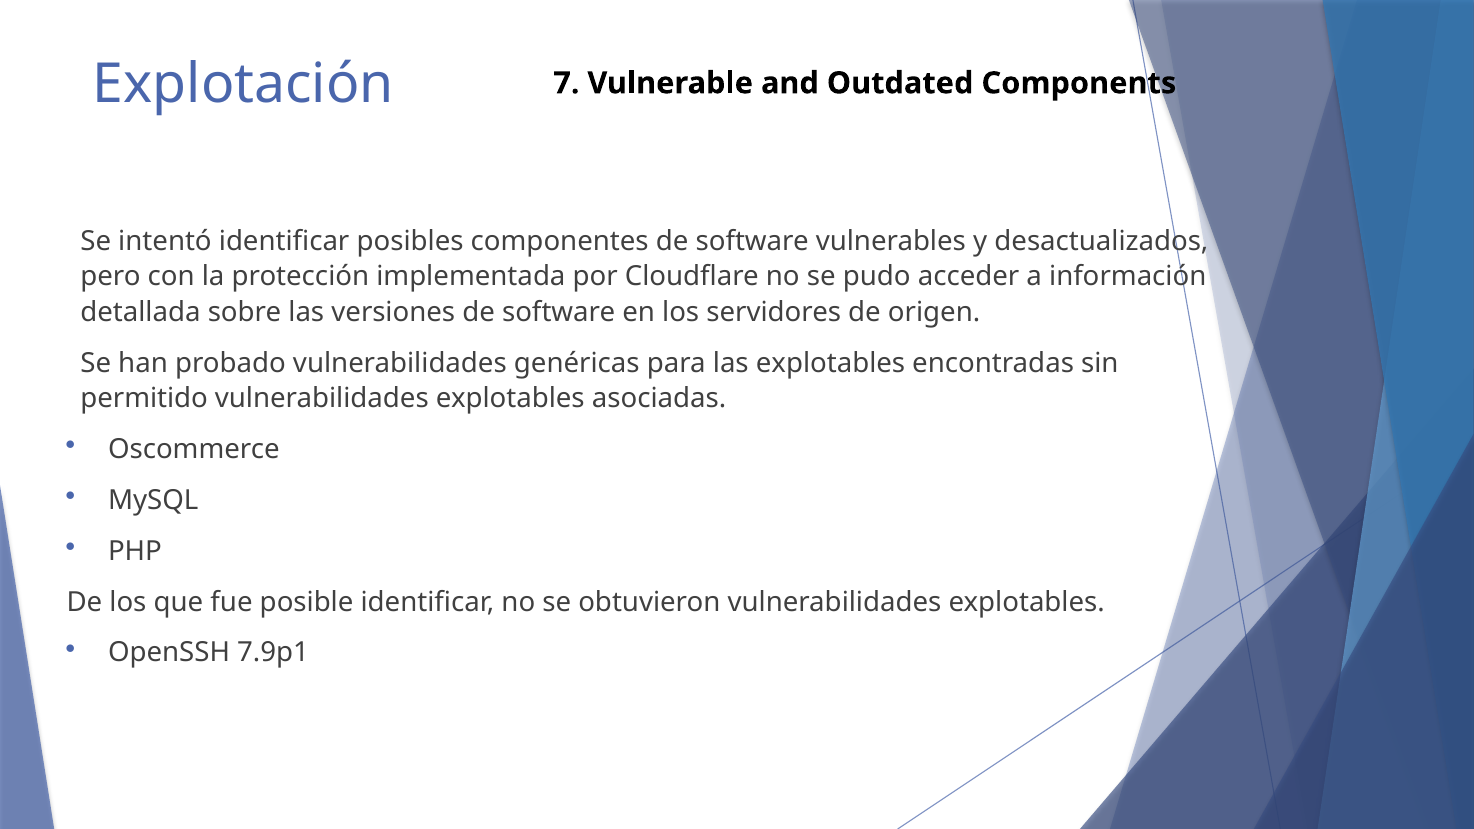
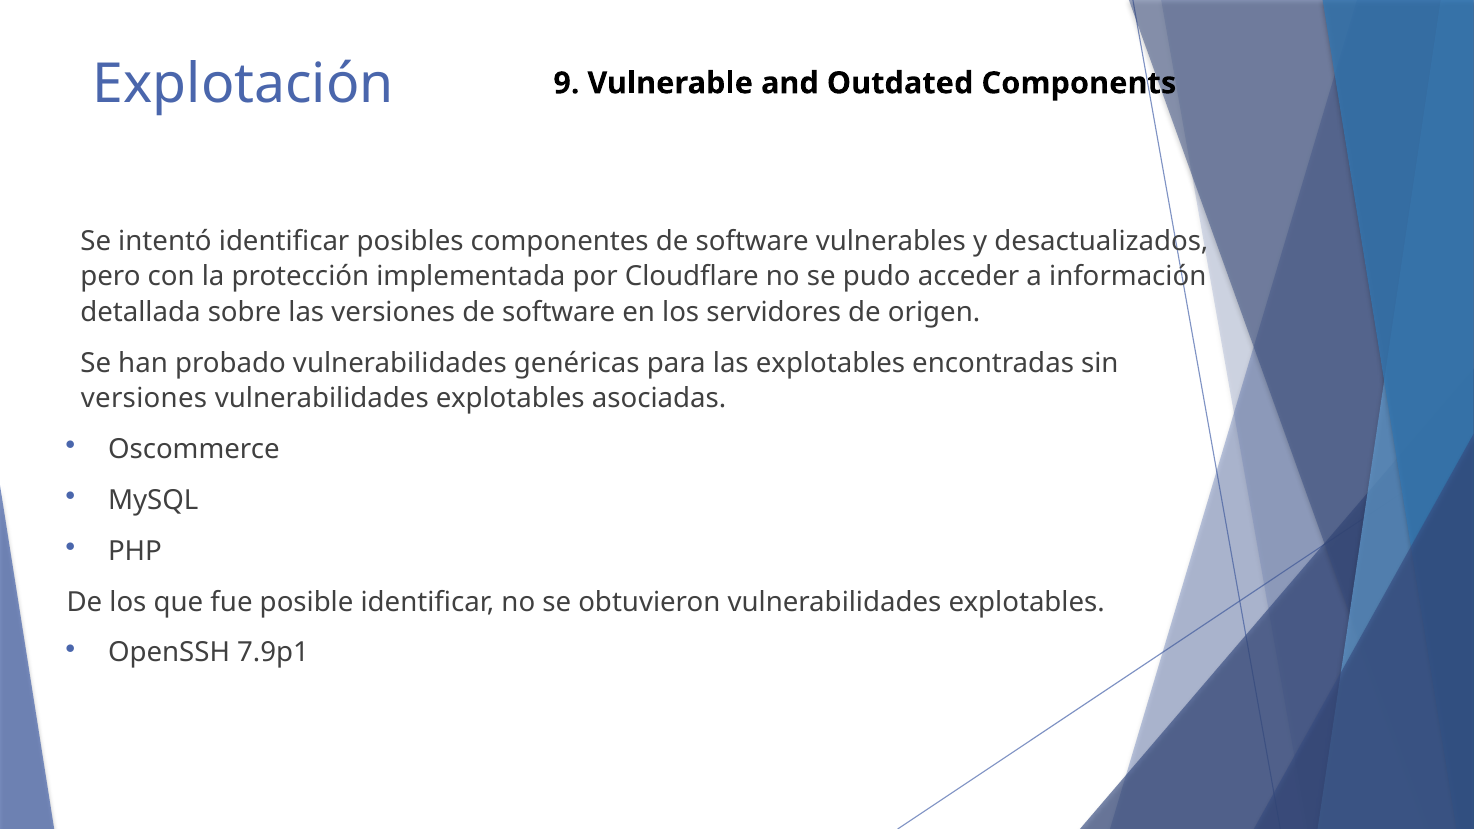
7: 7 -> 9 (566, 83)
permitido: permitido -> versiones (144, 399)
